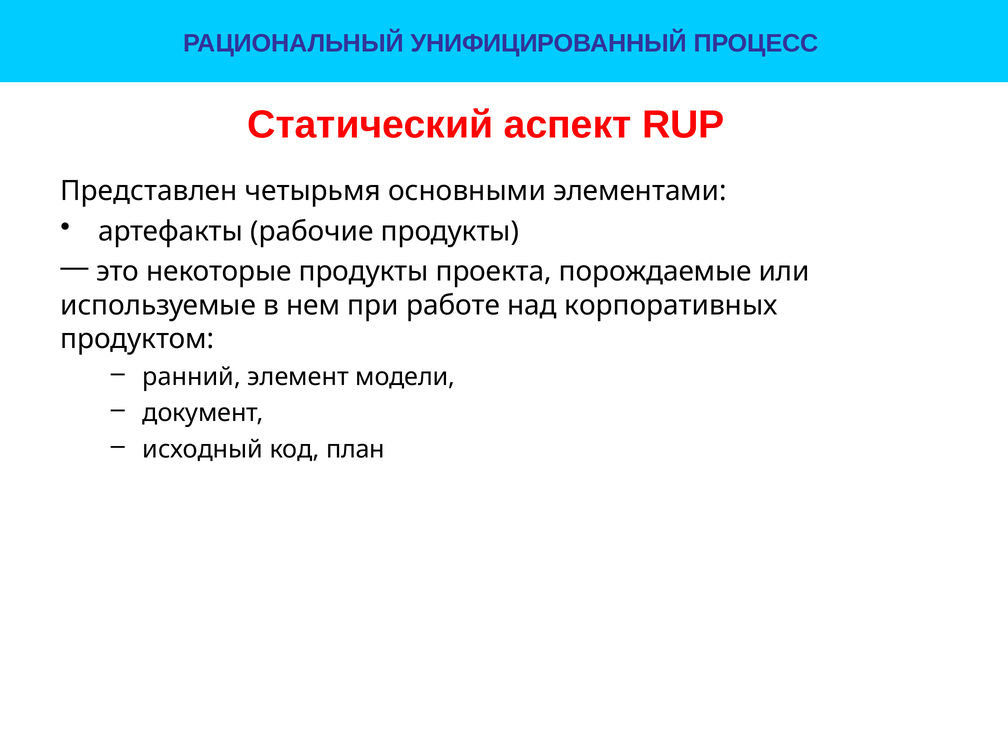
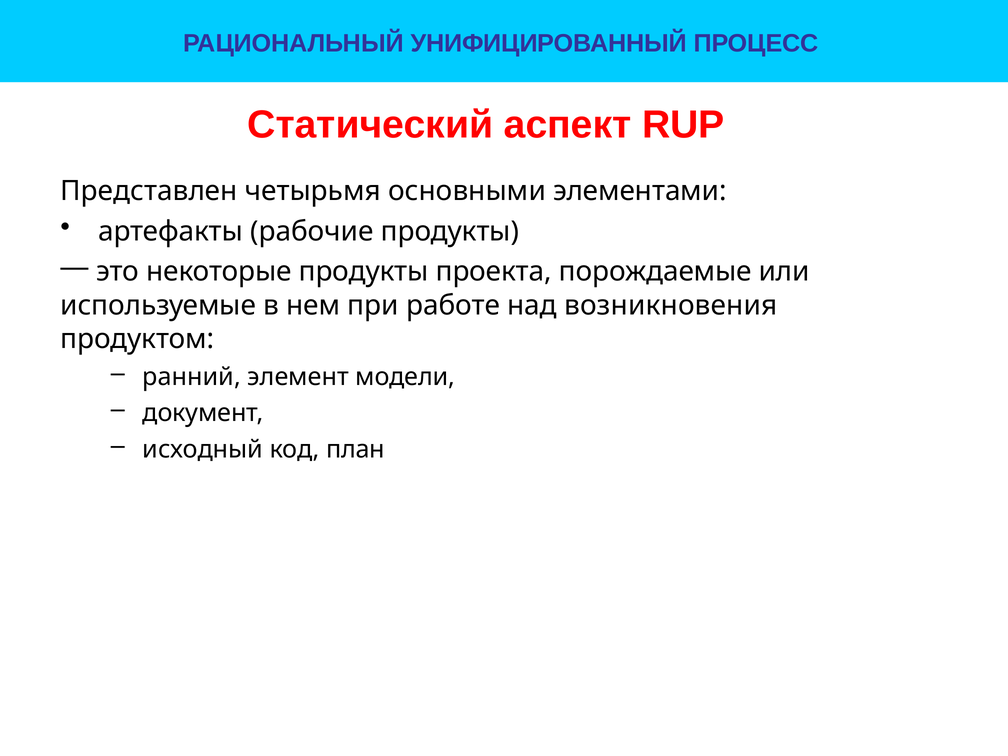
корпоративных: корпоративных -> возникновения (671, 305)
